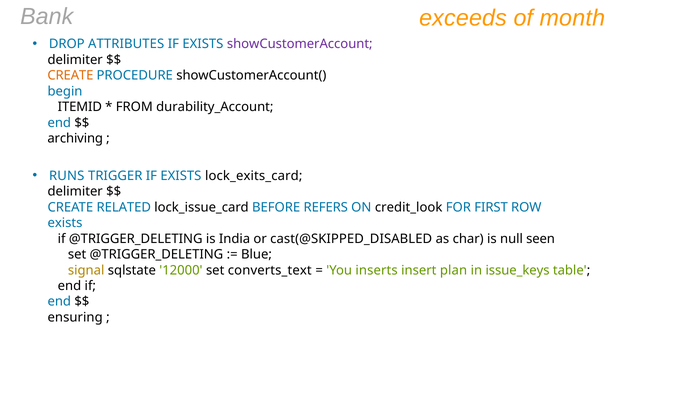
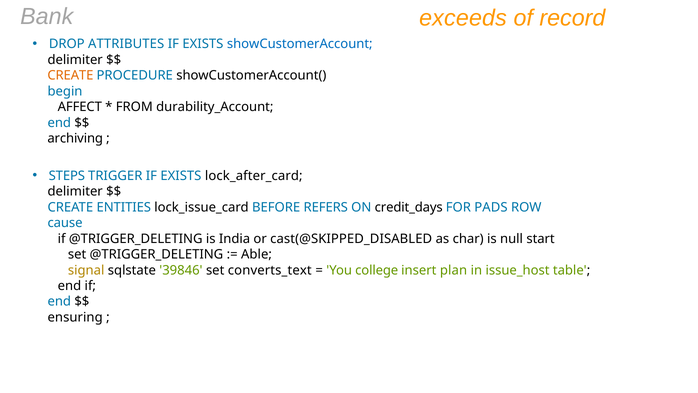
month: month -> record (572, 18)
showCustomerAccount colour: purple -> blue (300, 44)
ITEMID: ITEMID -> AFFECT (80, 107)
RUNS: RUNS -> STEPS (67, 176)
lock_exits_card: lock_exits_card -> lock_after_card (254, 176)
RELATED: RELATED -> ENTITIES (124, 207)
credit_look: credit_look -> credit_days (409, 207)
FIRST: FIRST -> PADS (491, 207)
exists: exists -> cause (65, 223)
seen: seen -> start (541, 239)
Blue: Blue -> Able (257, 254)
12000: 12000 -> 39846 (181, 270)
inserts: inserts -> college (377, 270)
issue_keys: issue_keys -> issue_host (518, 270)
